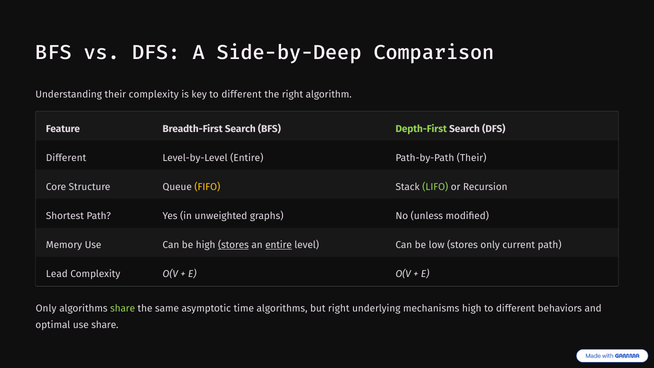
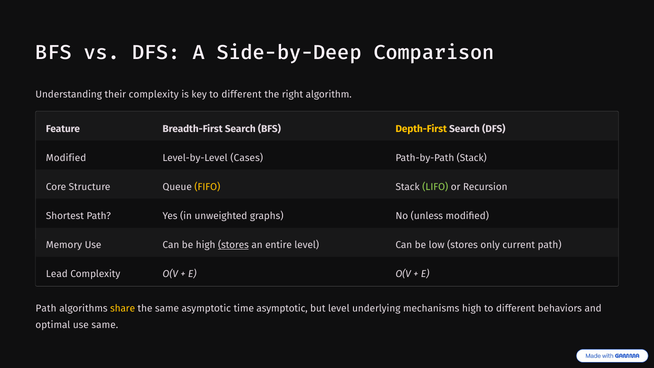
Depth-First colour: light green -> yellow (421, 129)
Different: Different -> Modified (66, 158)
Level-by-Level Entire: Entire -> Cases (247, 158)
Path-by-Path Their: Their -> Stack (472, 158)
entire underline: present -> none (279, 245)
Only: Only -> Path (46, 308)
share colour: light green -> yellow (123, 308)
time algorithms: algorithms -> asymptotic (282, 308)
but right: right -> level (339, 308)
use share: share -> same (105, 325)
